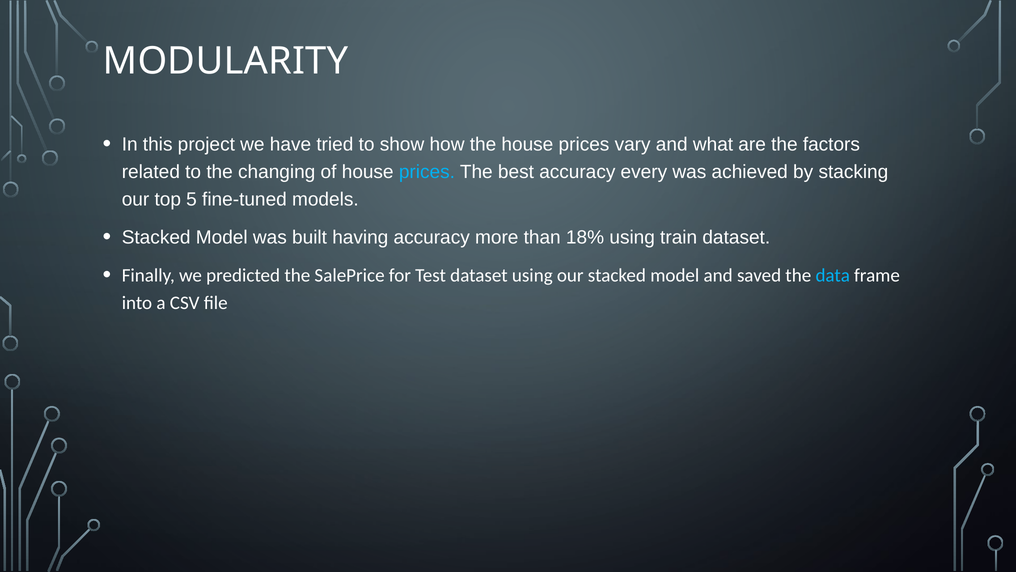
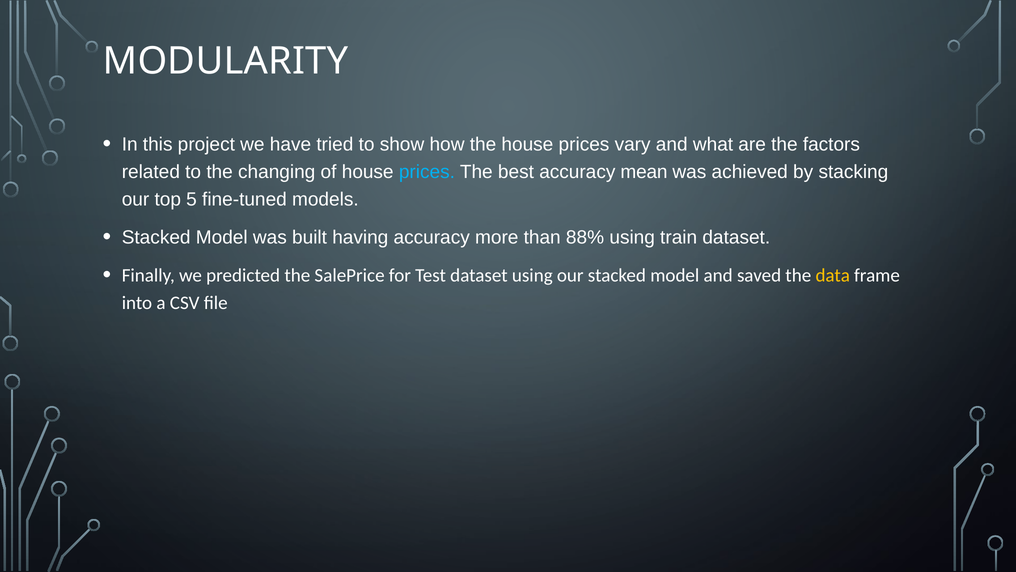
every: every -> mean (644, 172)
18%: 18% -> 88% (585, 237)
data colour: light blue -> yellow (833, 275)
